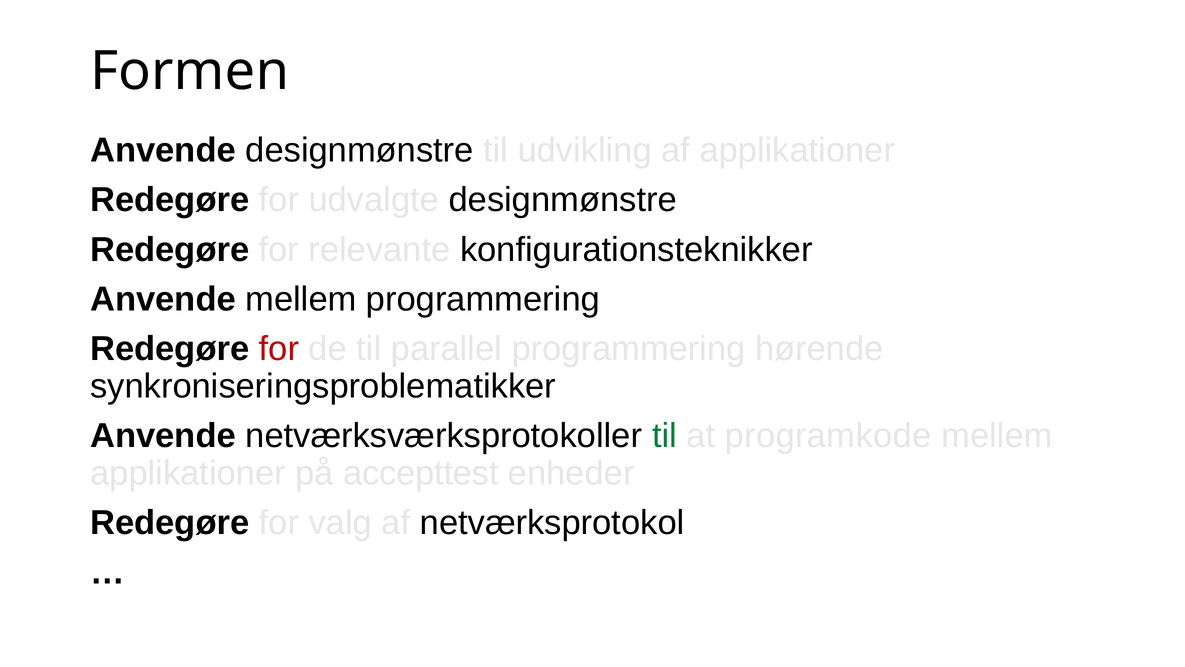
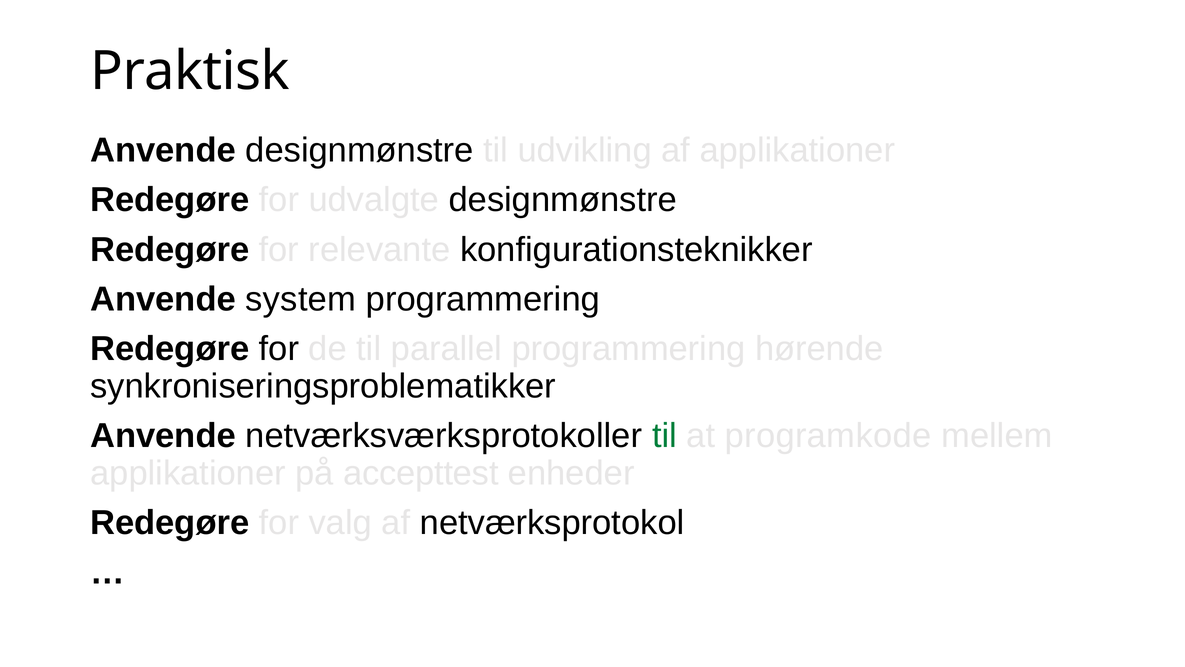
Formen: Formen -> Praktisk (190, 71)
Anvende mellem: mellem -> system (301, 299)
for colour: red -> black (279, 349)
